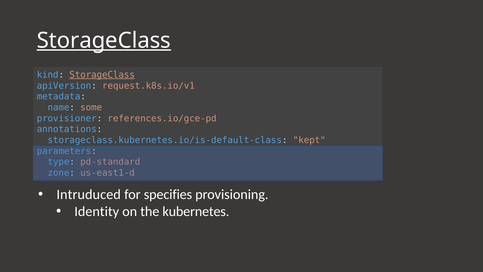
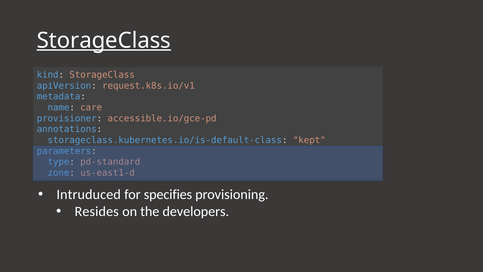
StorageClass underline: present -> none (102, 75)
some: some -> care (91, 107)
references.io/gce-pd: references.io/gce-pd -> accessible.io/gce-pd (162, 118)
Identity: Identity -> Resides (97, 211)
kubernetes: kubernetes -> developers (196, 211)
